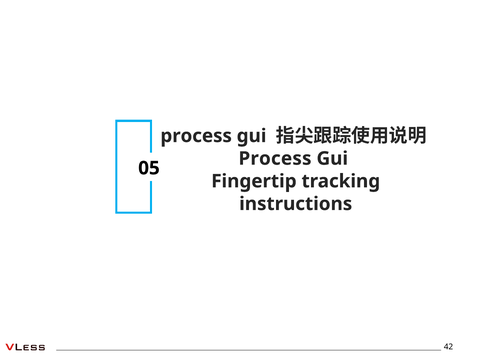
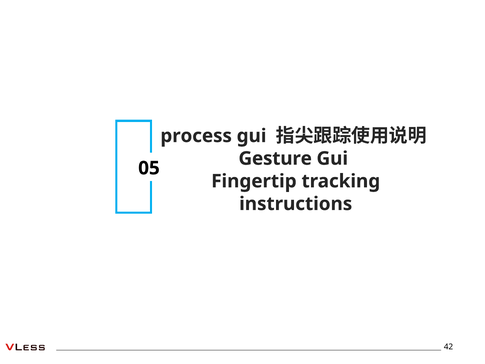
Process: Process -> Gesture (275, 158)
